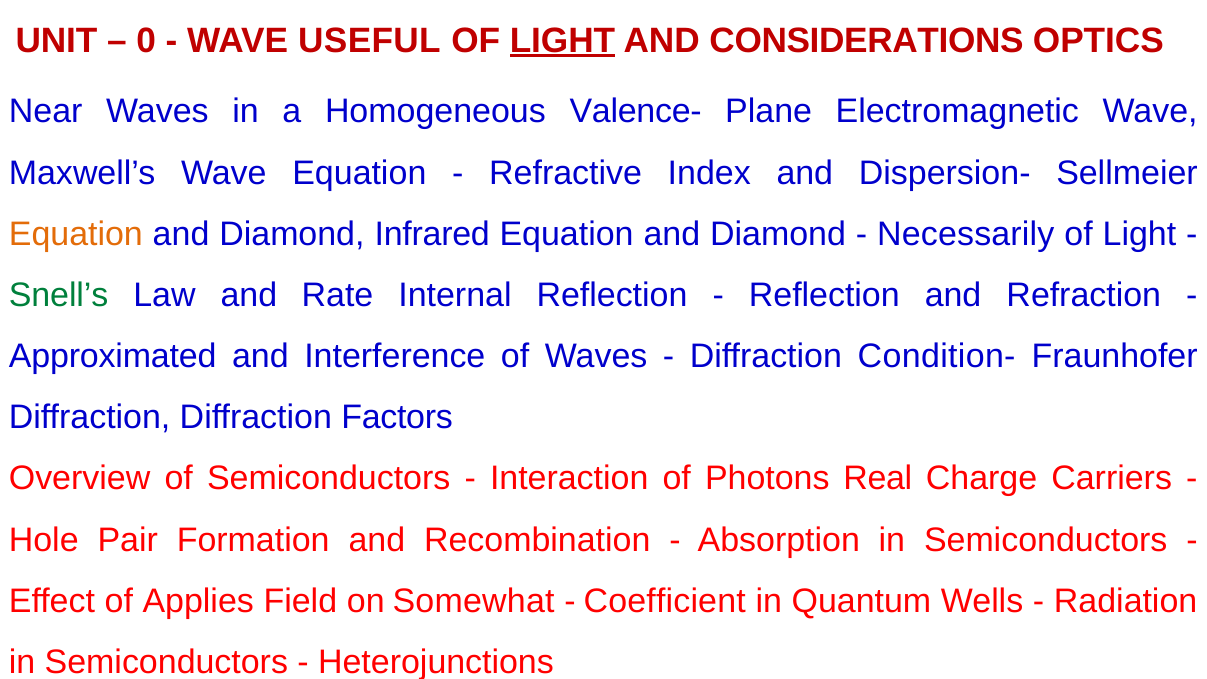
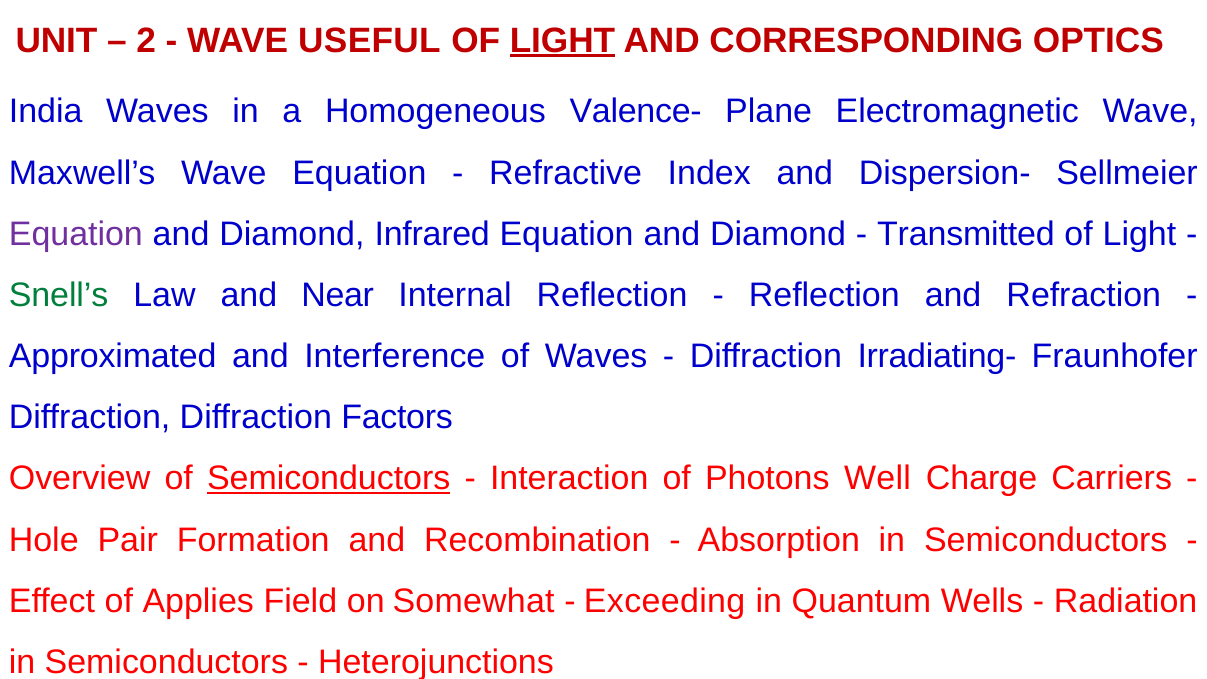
0: 0 -> 2 (146, 40)
CONSIDERATIONS: CONSIDERATIONS -> CORRESPONDING (866, 40)
Near: Near -> India (46, 112)
Equation colour: orange -> purple (76, 234)
Necessarily: Necessarily -> Transmitted (966, 234)
Rate: Rate -> Near (338, 295)
Condition-: Condition- -> Irradiating- (937, 356)
Semiconductors underline: none -> present (329, 479)
Real: Real -> Well (878, 479)
Coefficient: Coefficient -> Exceeding (665, 601)
